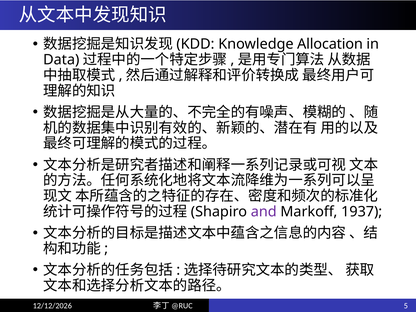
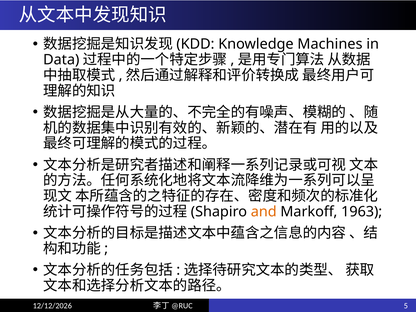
Allocation: Allocation -> Machines (330, 44)
and colour: purple -> orange (264, 212)
1937: 1937 -> 1963 (362, 212)
